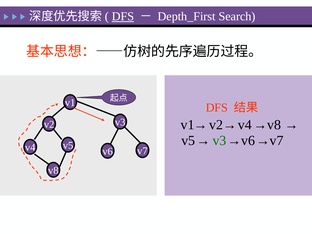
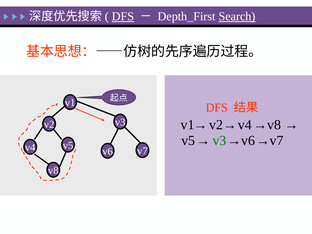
Search underline: none -> present (237, 16)
